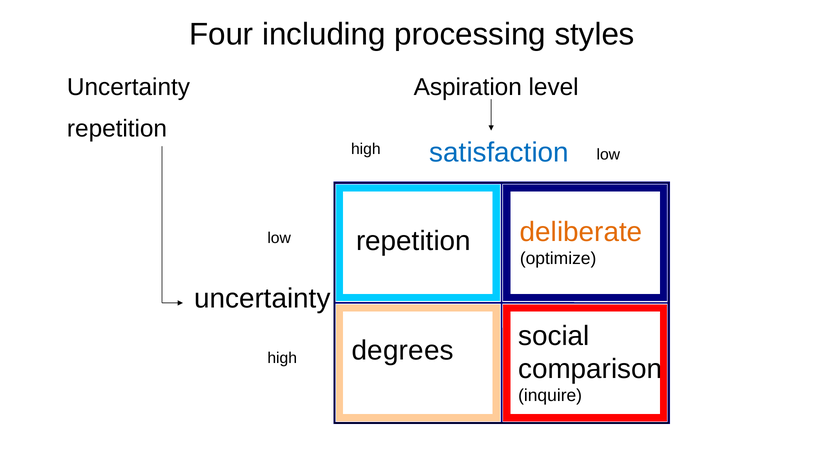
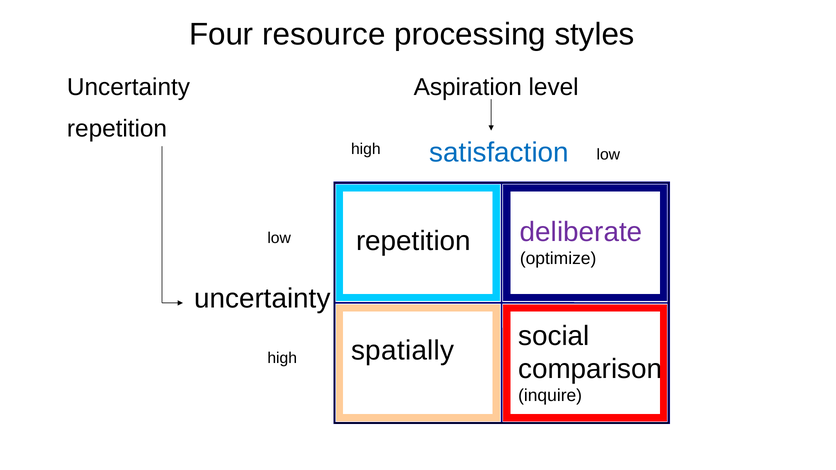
including: including -> resource (324, 35)
deliberate colour: orange -> purple (581, 232)
degrees: degrees -> spatially (403, 351)
